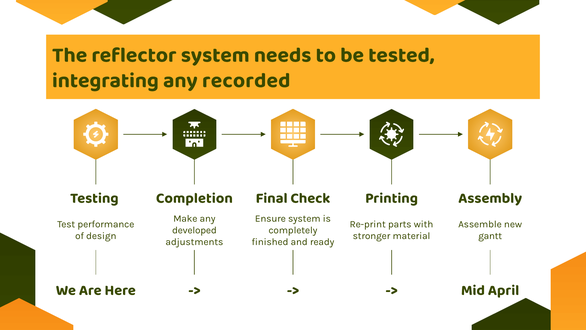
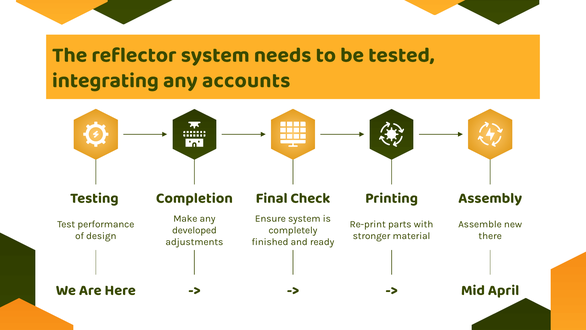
recorded: recorded -> accounts (246, 80)
gantt: gantt -> there (490, 236)
